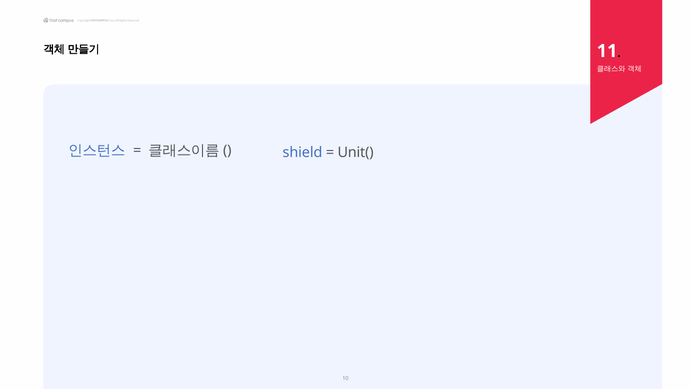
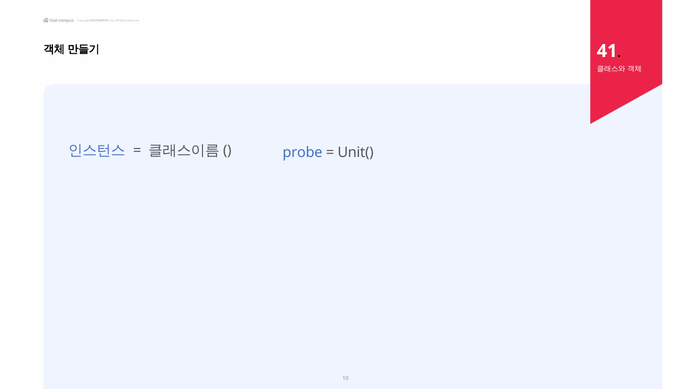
11: 11 -> 41 (607, 51)
shield: shield -> probe (303, 152)
